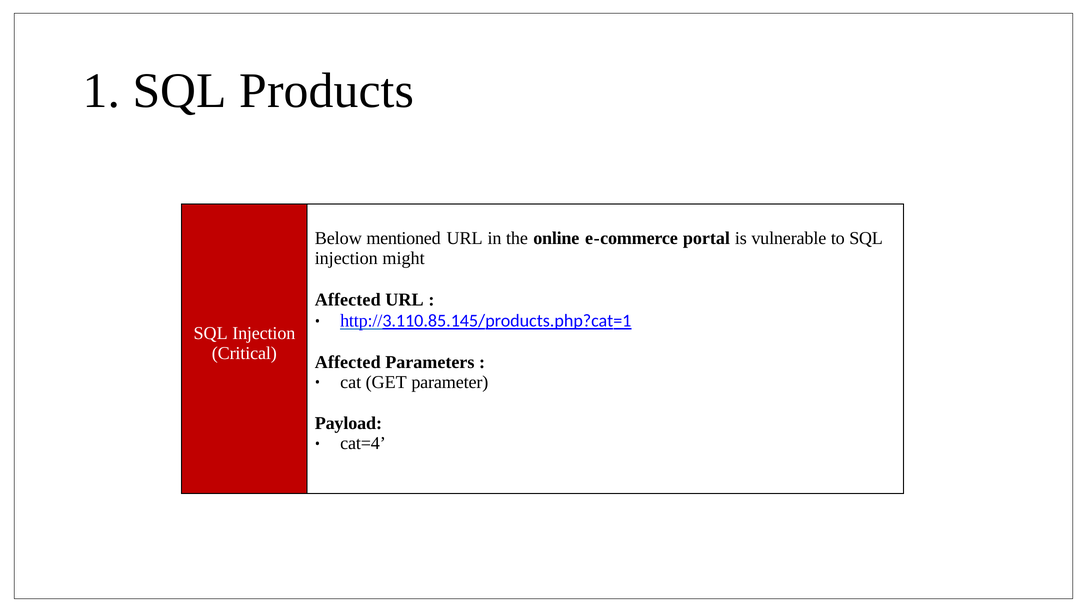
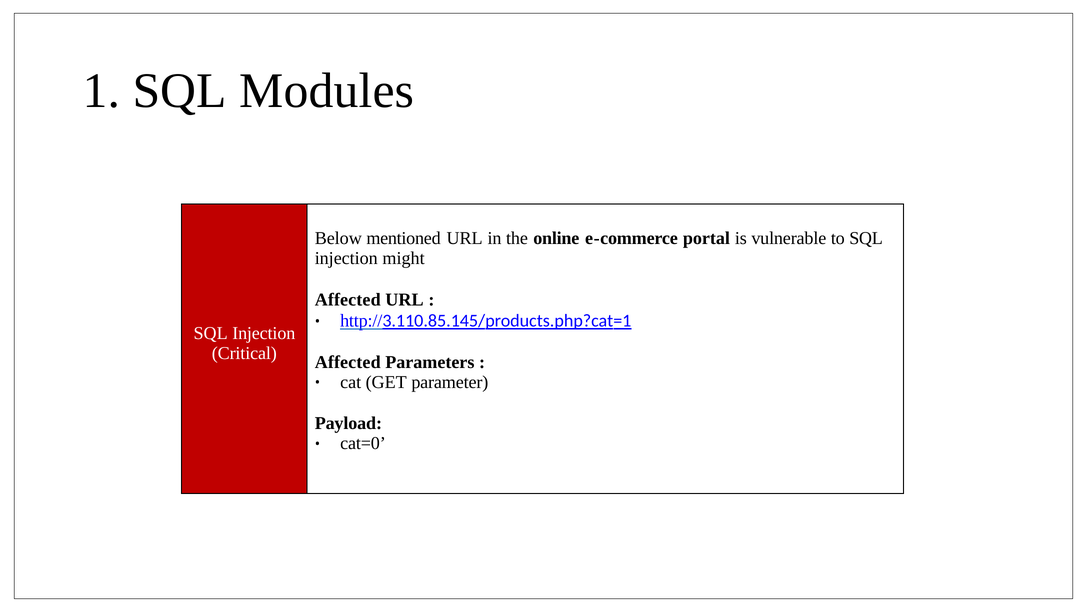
Products: Products -> Modules (327, 91)
cat=4: cat=4 -> cat=0 (363, 443)
